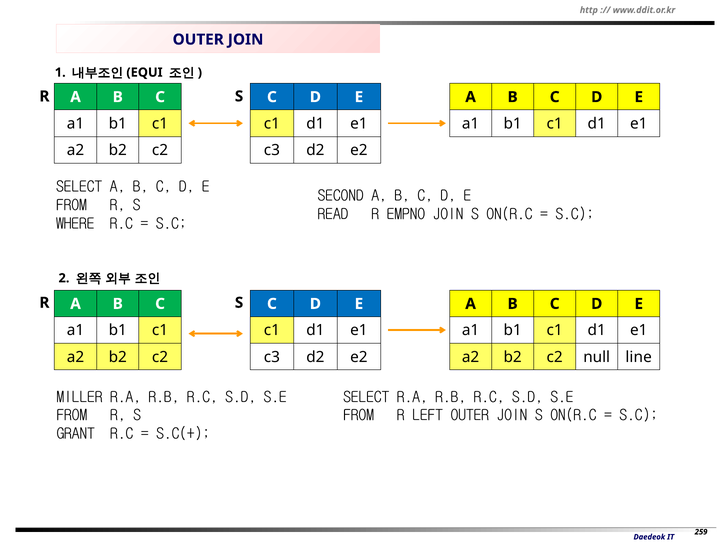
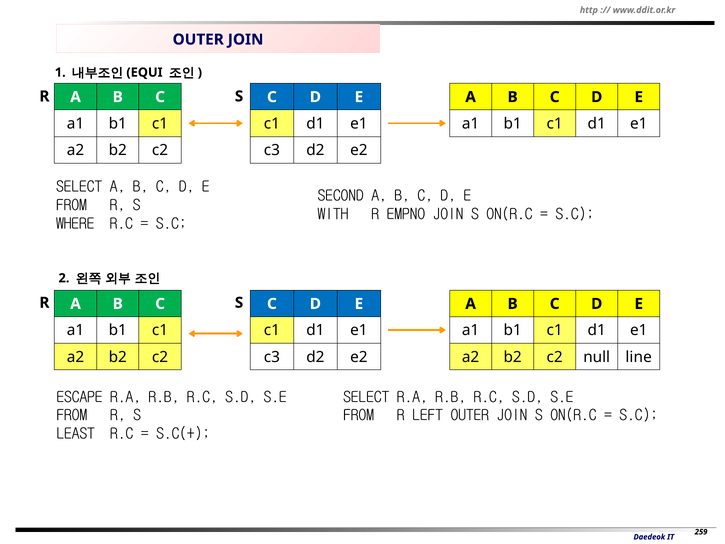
READ: READ -> WITH (333, 214)
MILLER: MILLER -> ESCAPE (80, 397)
GRANT: GRANT -> LEAST (76, 434)
